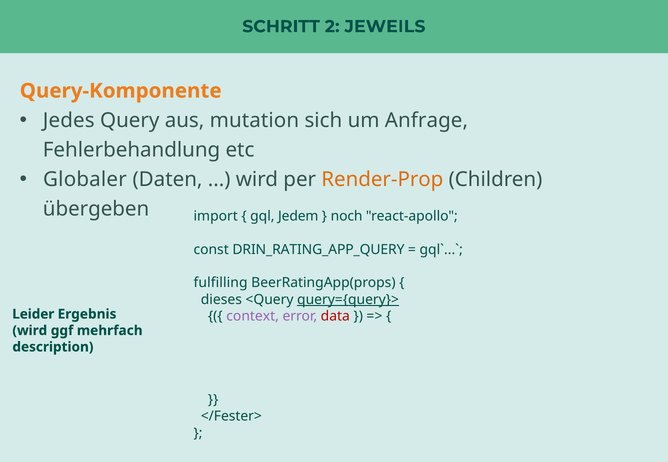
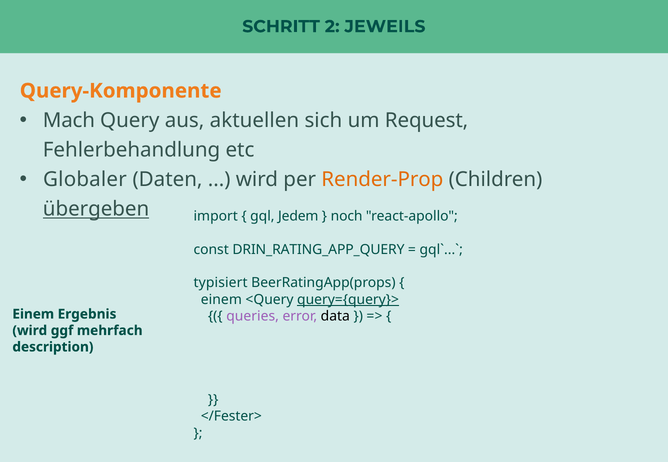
Jedes: Jedes -> Mach (69, 121)
mutation: mutation -> aktuellen (254, 121)
Anfrage: Anfrage -> Request (427, 121)
übergeben underline: none -> present (96, 209)
fulfilling: fulfilling -> typisiert (221, 283)
dieses: dieses -> einem (221, 300)
Leider: Leider -> Einem (33, 314)
context: context -> queries (253, 317)
data colour: red -> black (335, 317)
